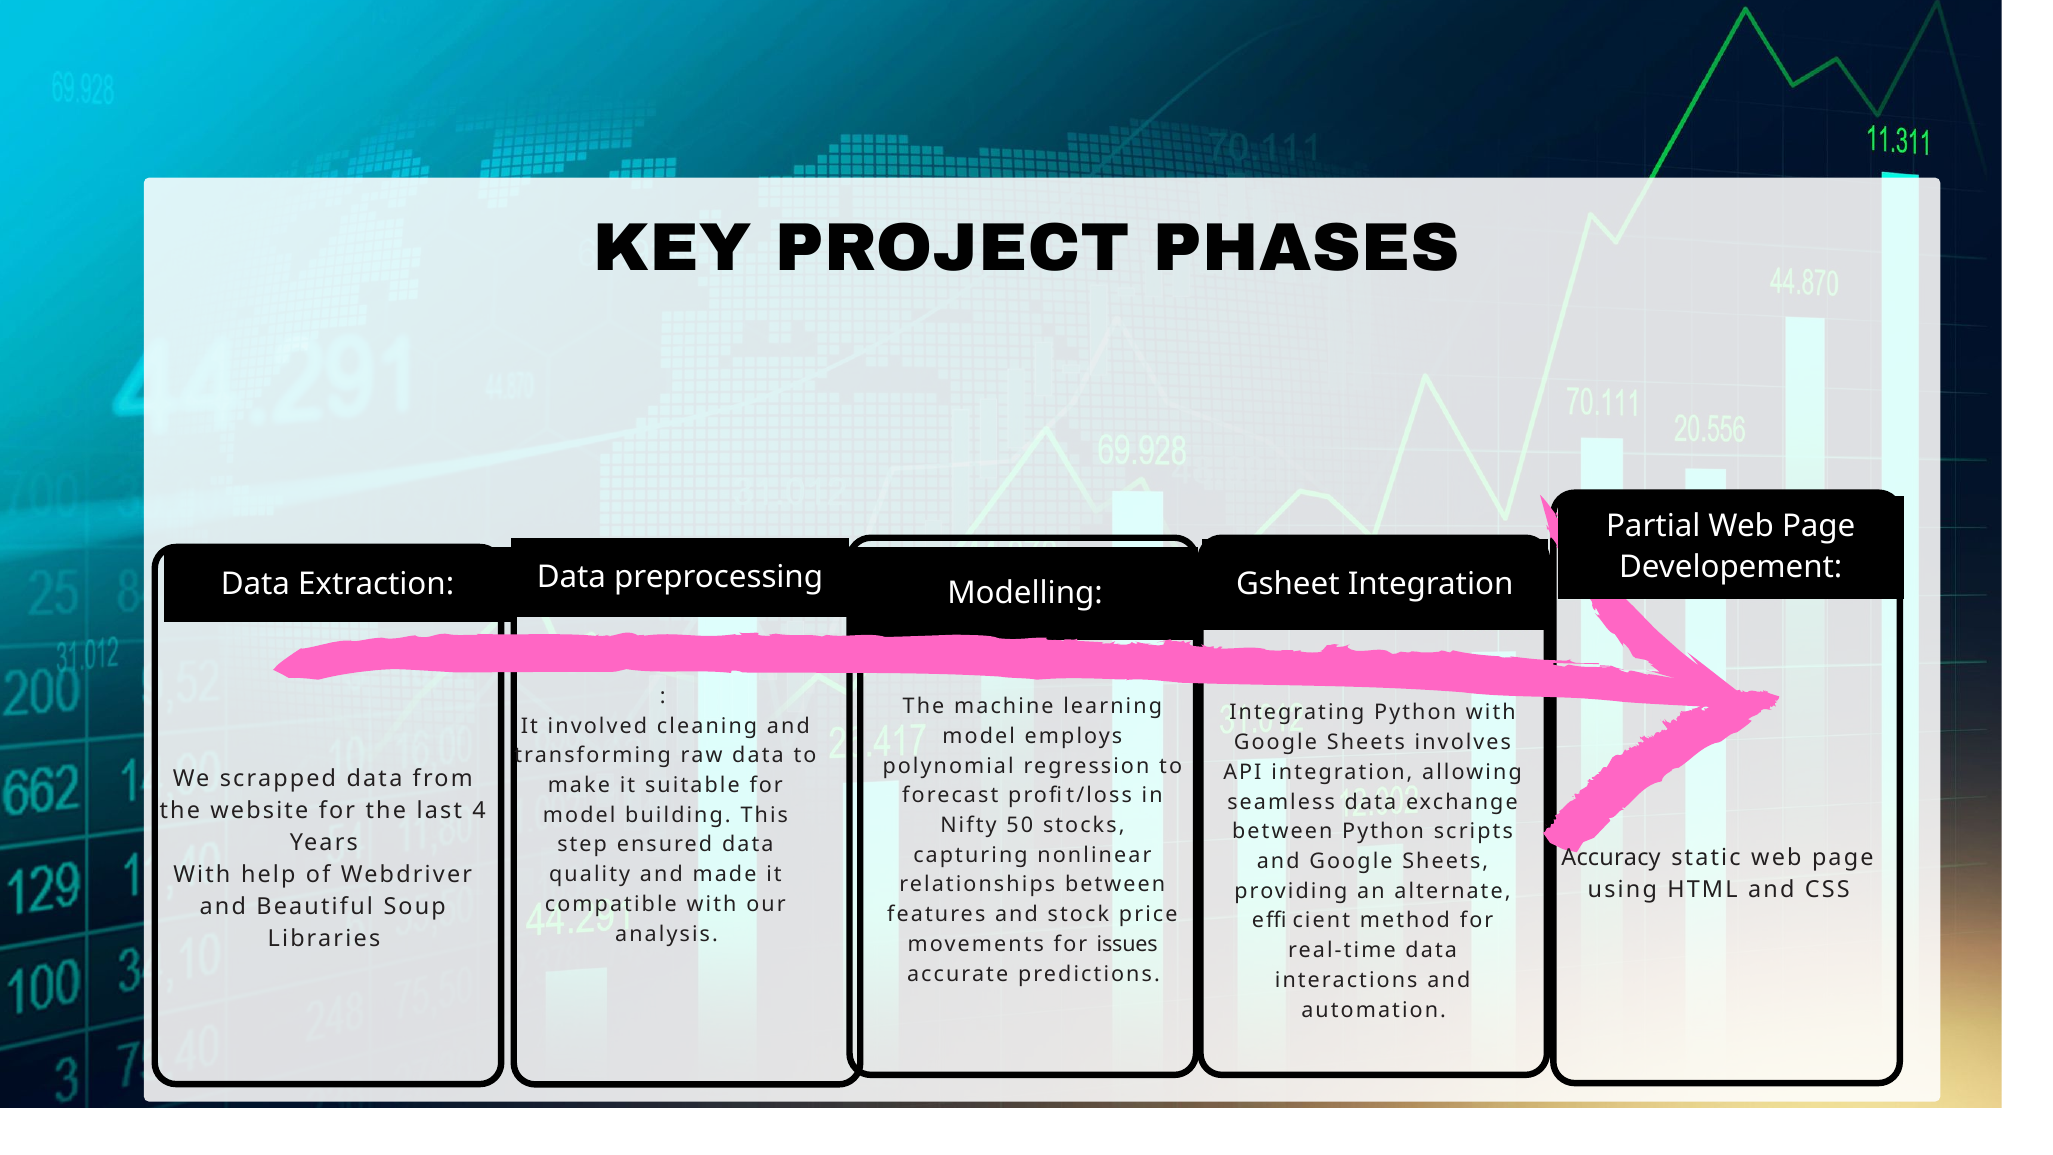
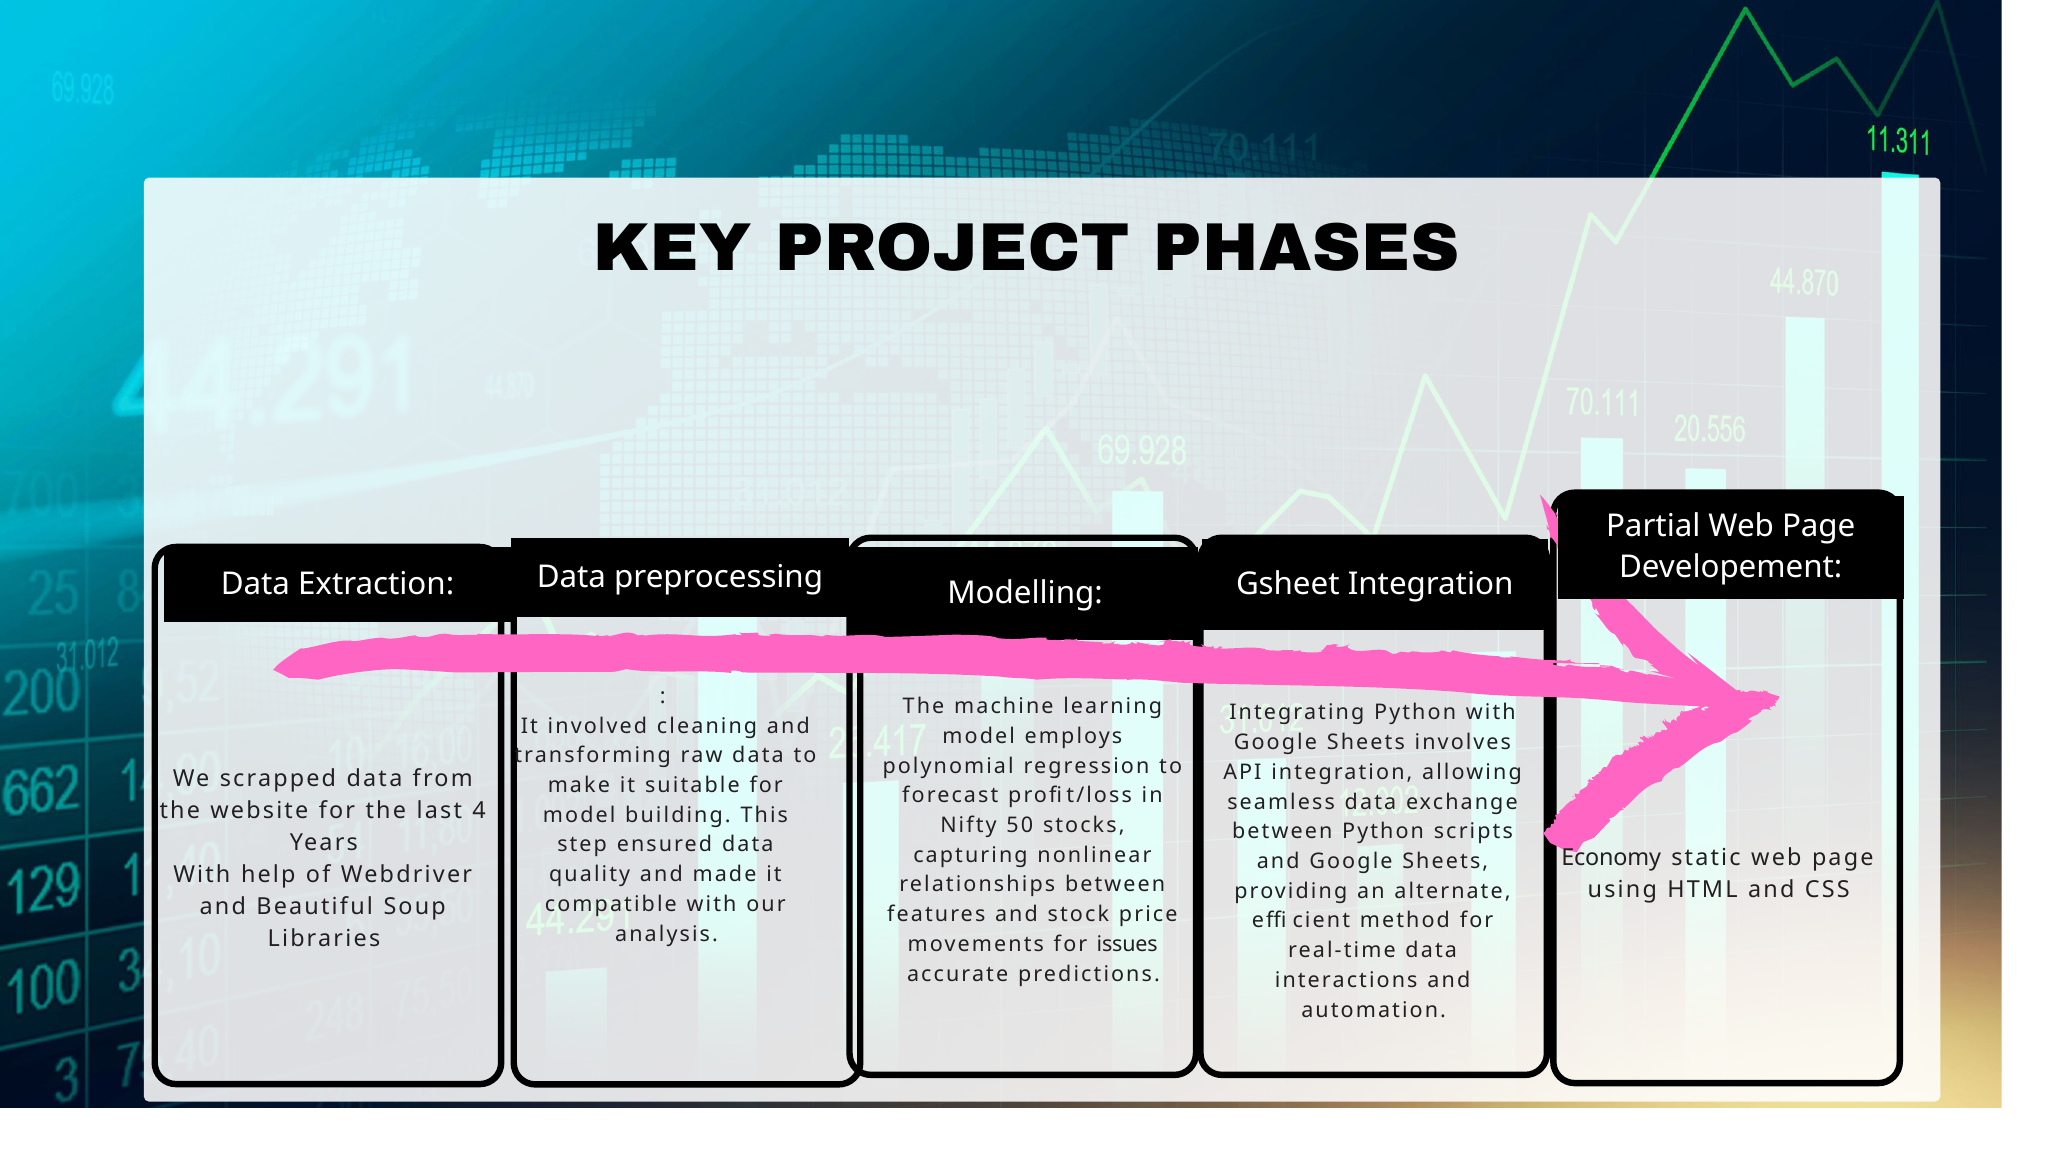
Accuracy: Accuracy -> Economy (1611, 857)
